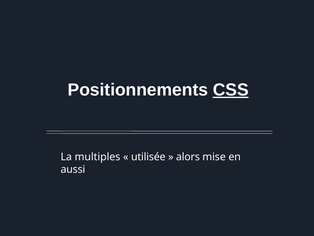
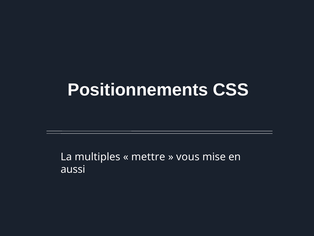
CSS underline: present -> none (231, 90)
utilisée: utilisée -> mettre (148, 157)
alors: alors -> vous (188, 157)
